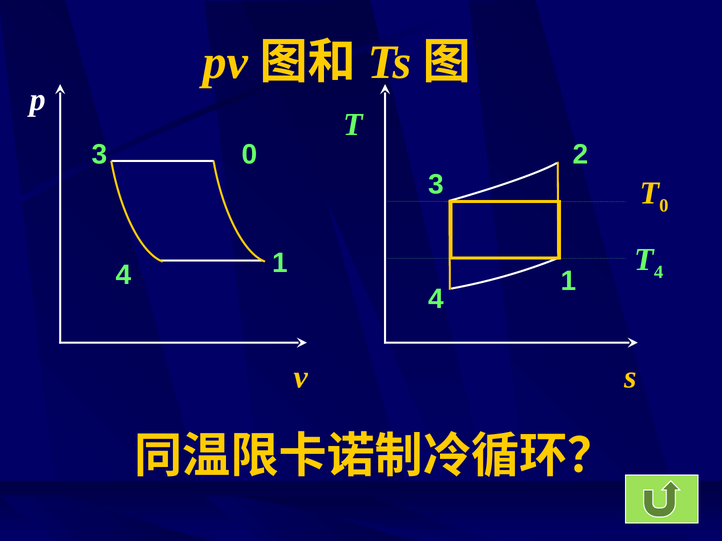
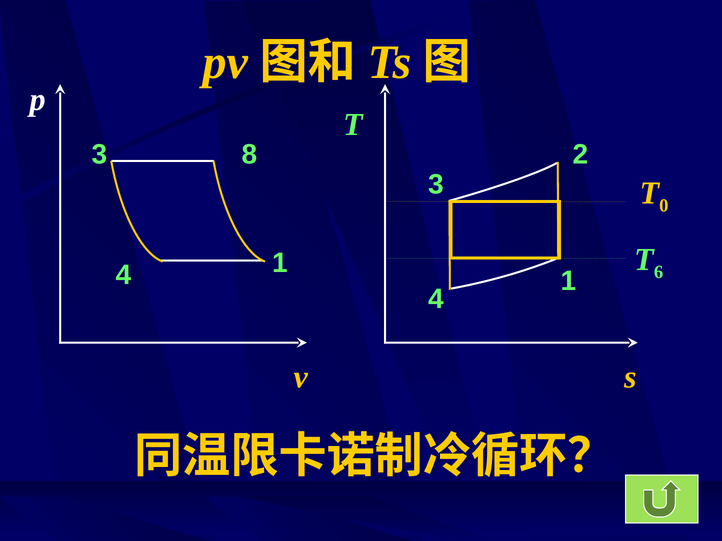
3 0: 0 -> 8 (250, 155)
T 4: 4 -> 6 (659, 272)
